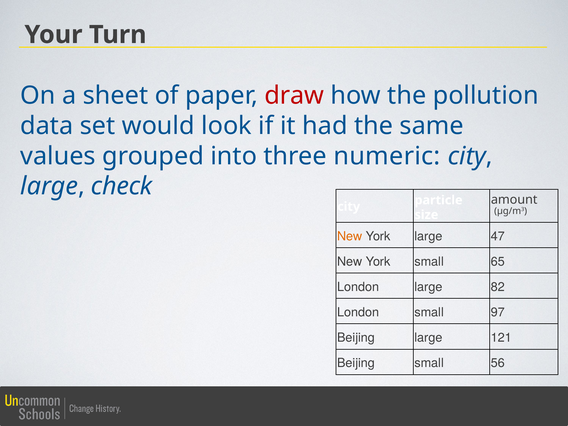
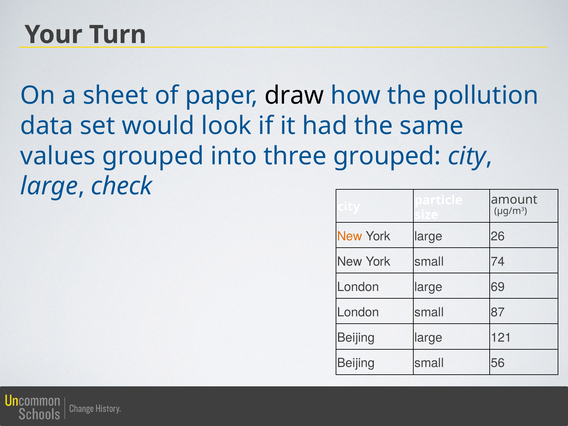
draw colour: red -> black (294, 95)
three numeric: numeric -> grouped (387, 156)
47: 47 -> 26 (498, 236)
65: 65 -> 74 (498, 262)
82: 82 -> 69 (498, 287)
97: 97 -> 87 (498, 312)
